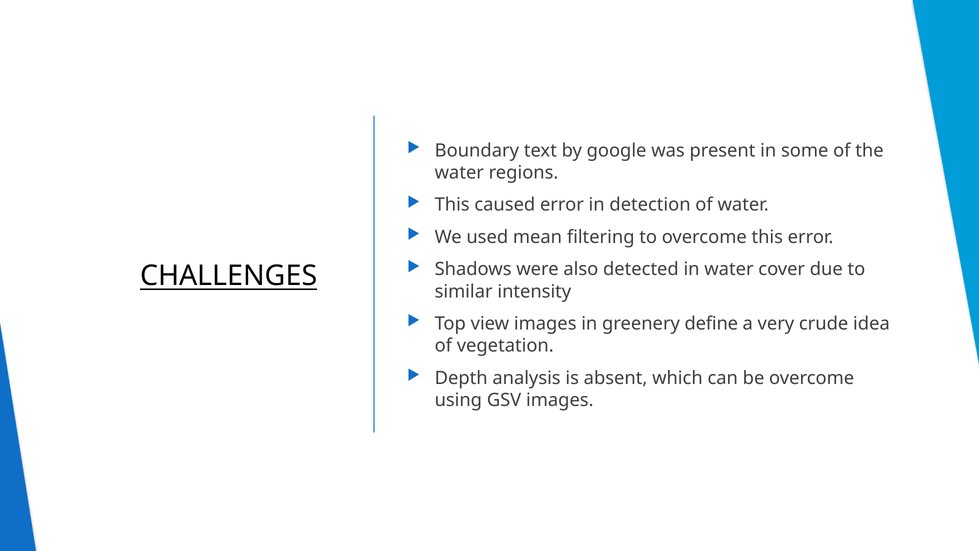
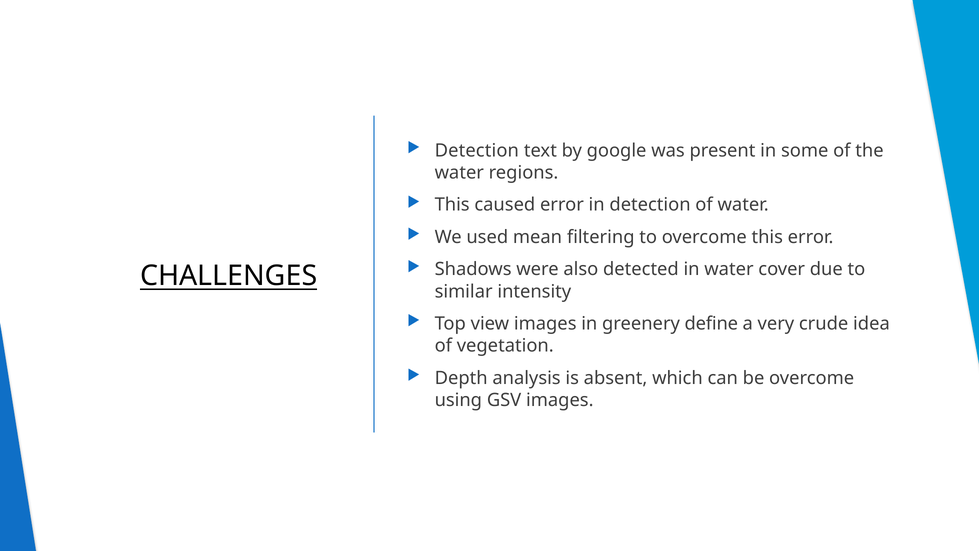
Boundary: Boundary -> Detection (477, 151)
